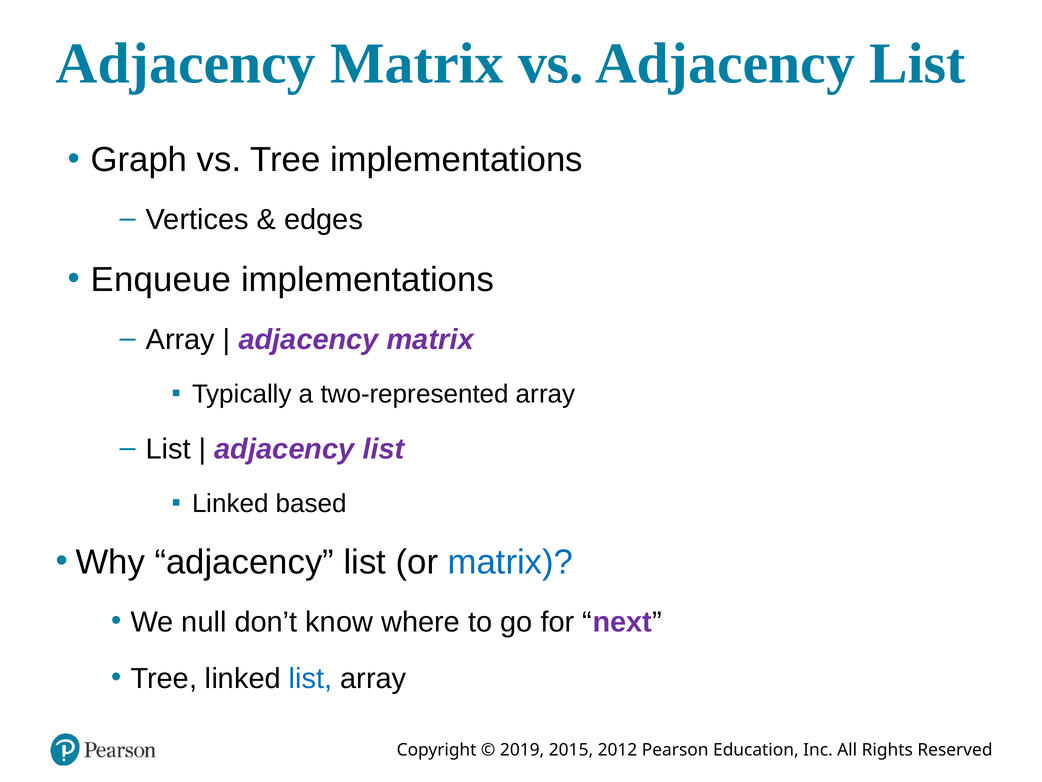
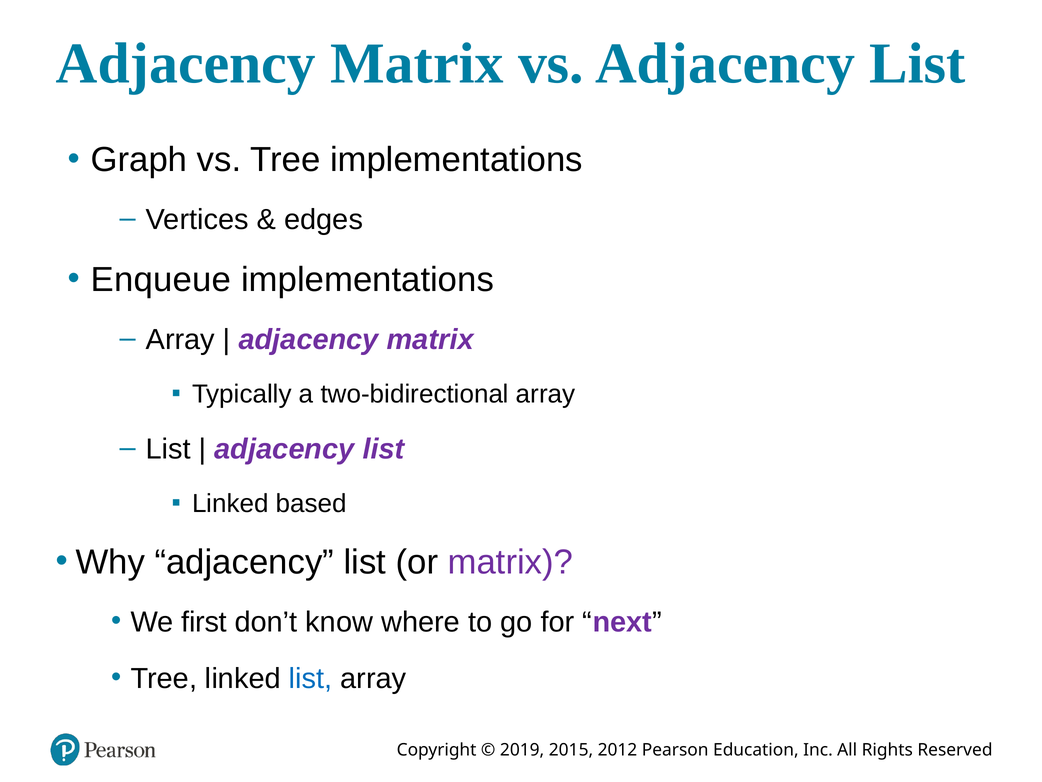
two-represented: two-represented -> two-bidirectional (415, 394)
matrix colour: blue -> purple (510, 562)
null: null -> first (204, 622)
